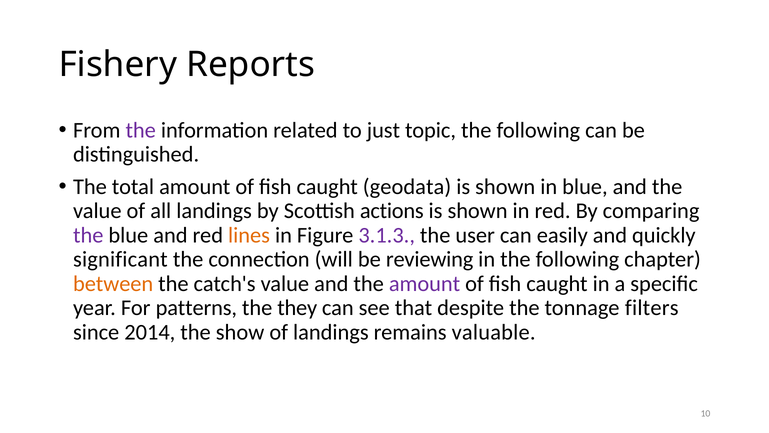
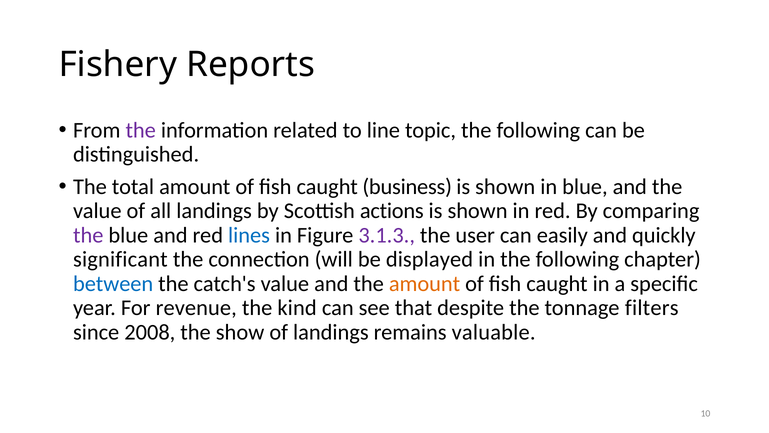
just: just -> line (383, 130)
geodata: geodata -> business (407, 186)
lines colour: orange -> blue (249, 235)
reviewing: reviewing -> displayed (429, 259)
between colour: orange -> blue (113, 283)
amount colour: purple -> orange (425, 283)
patterns: patterns -> revenue (196, 308)
they: they -> kind (297, 308)
2014: 2014 -> 2008 (150, 332)
